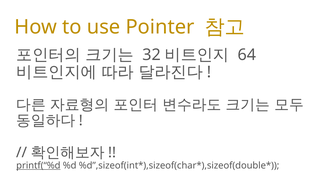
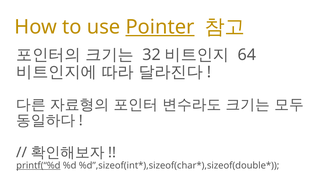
Pointer underline: none -> present (160, 27)
